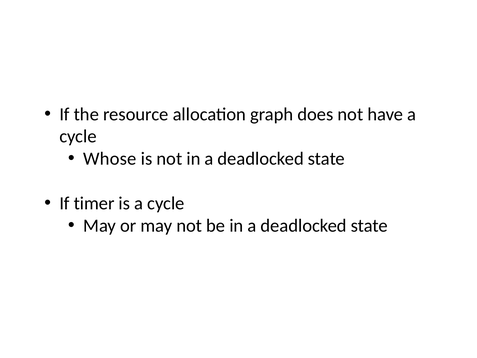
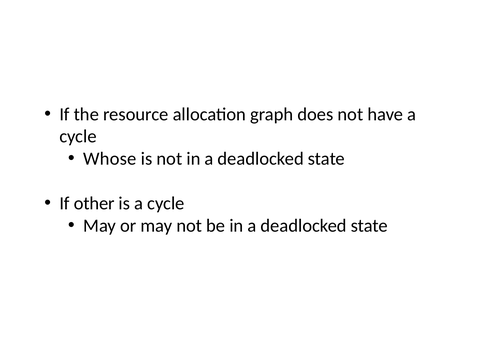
timer: timer -> other (94, 203)
